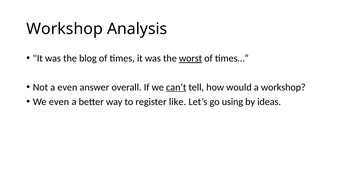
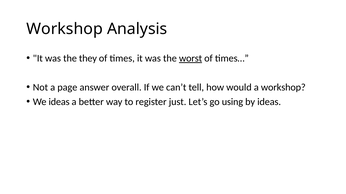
blog: blog -> they (88, 58)
a even: even -> page (67, 88)
can’t underline: present -> none (176, 88)
We even: even -> ideas (59, 102)
like: like -> just (178, 102)
